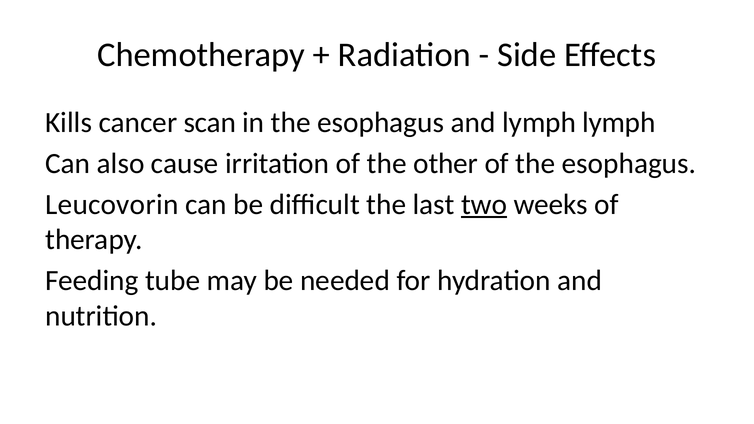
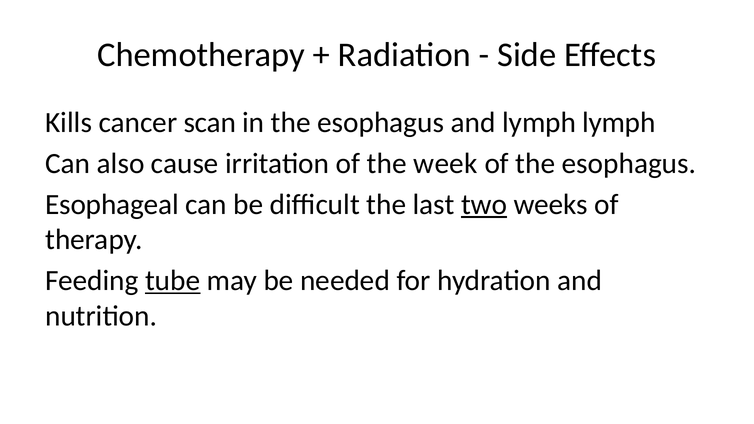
other: other -> week (445, 163)
Leucovorin: Leucovorin -> Esophageal (112, 205)
tube underline: none -> present (173, 281)
